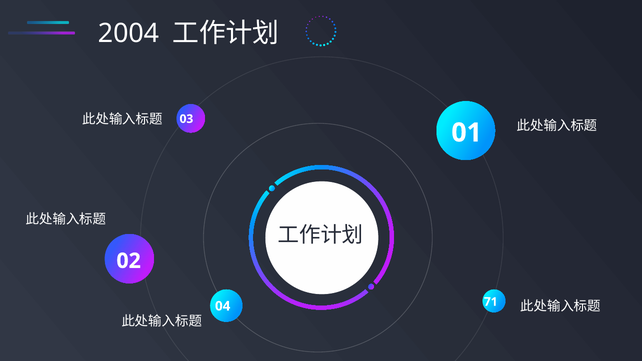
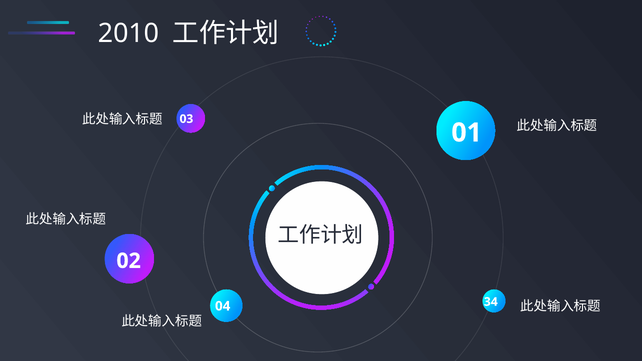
2004: 2004 -> 2010 (128, 34)
71: 71 -> 34 (491, 302)
